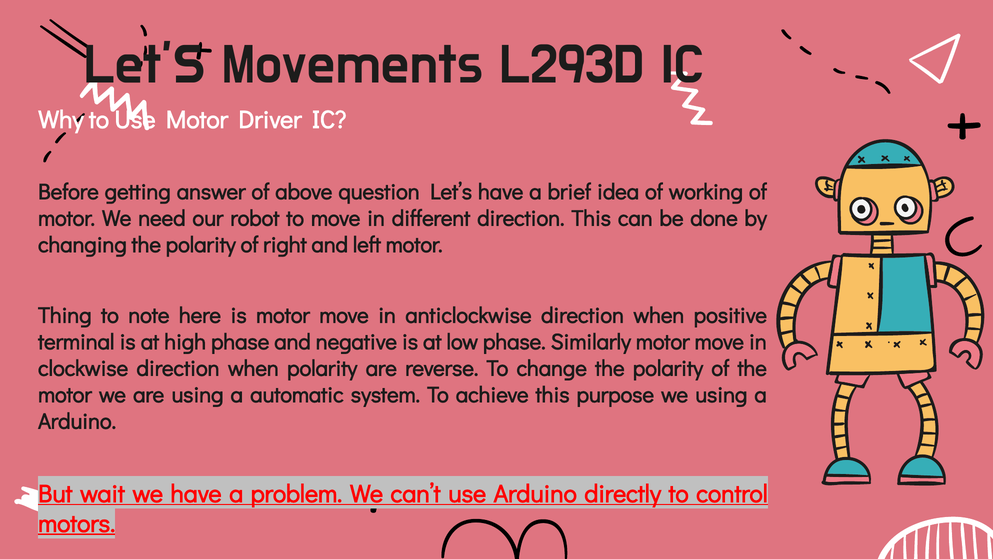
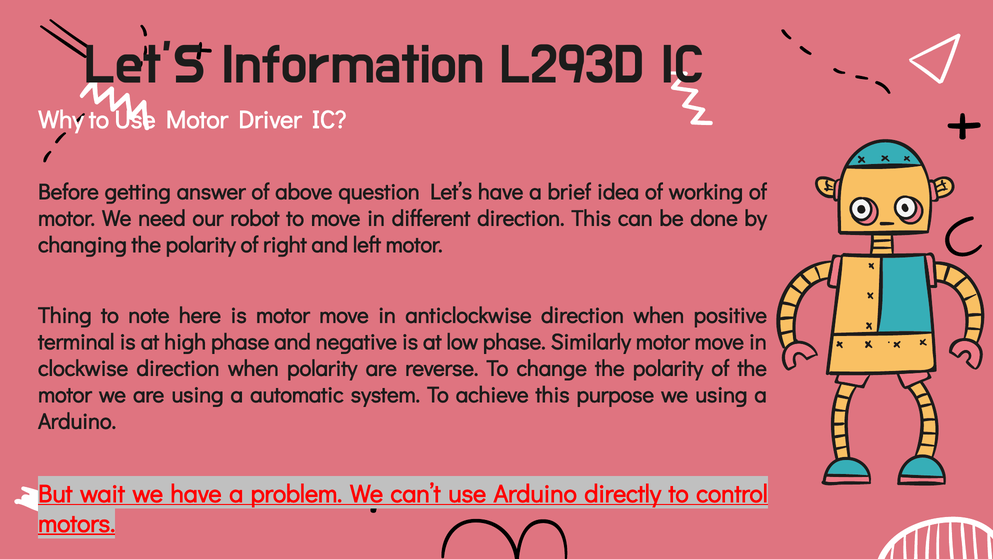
Movements: Movements -> Information (353, 64)
